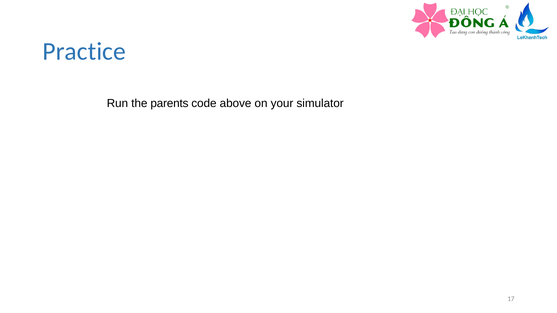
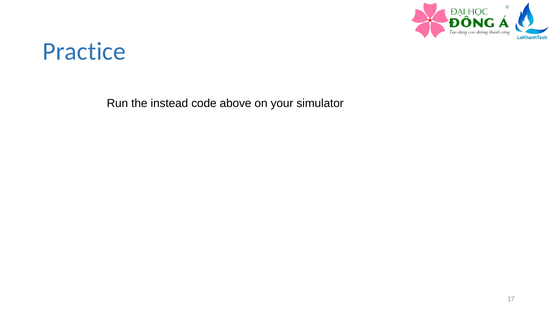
parents: parents -> instead (169, 103)
